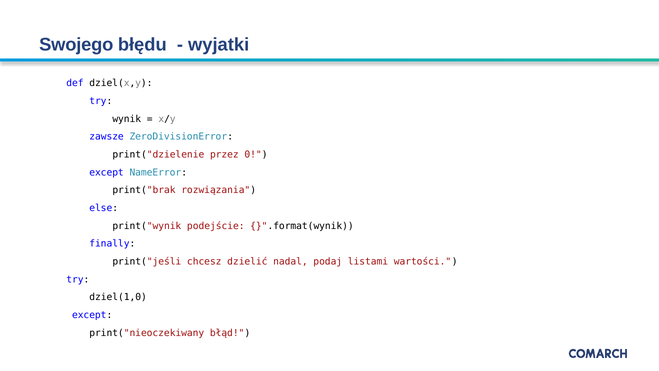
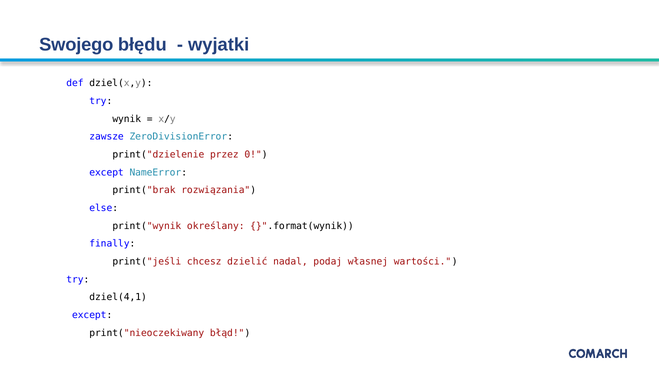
podejście: podejście -> określany (216, 226)
listami: listami -> własnej (368, 261)
dziel(1,0: dziel(1,0 -> dziel(4,1 (118, 297)
